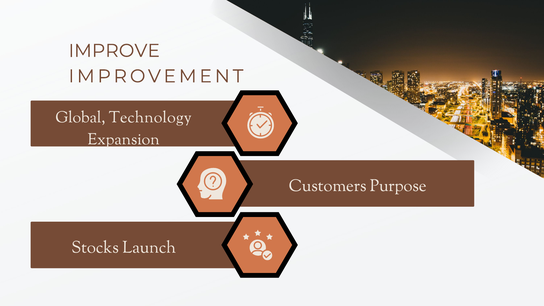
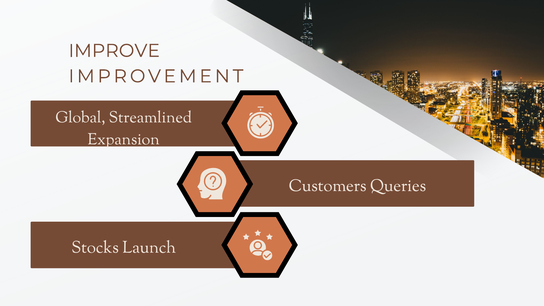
Technology: Technology -> Streamlined (150, 117)
Purpose: Purpose -> Queries (398, 186)
